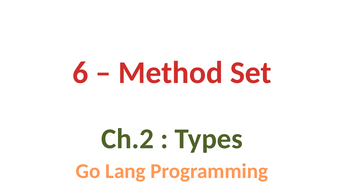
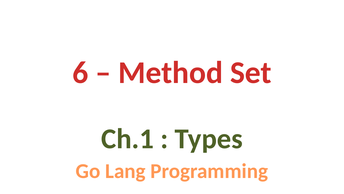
Ch.2: Ch.2 -> Ch.1 (127, 138)
